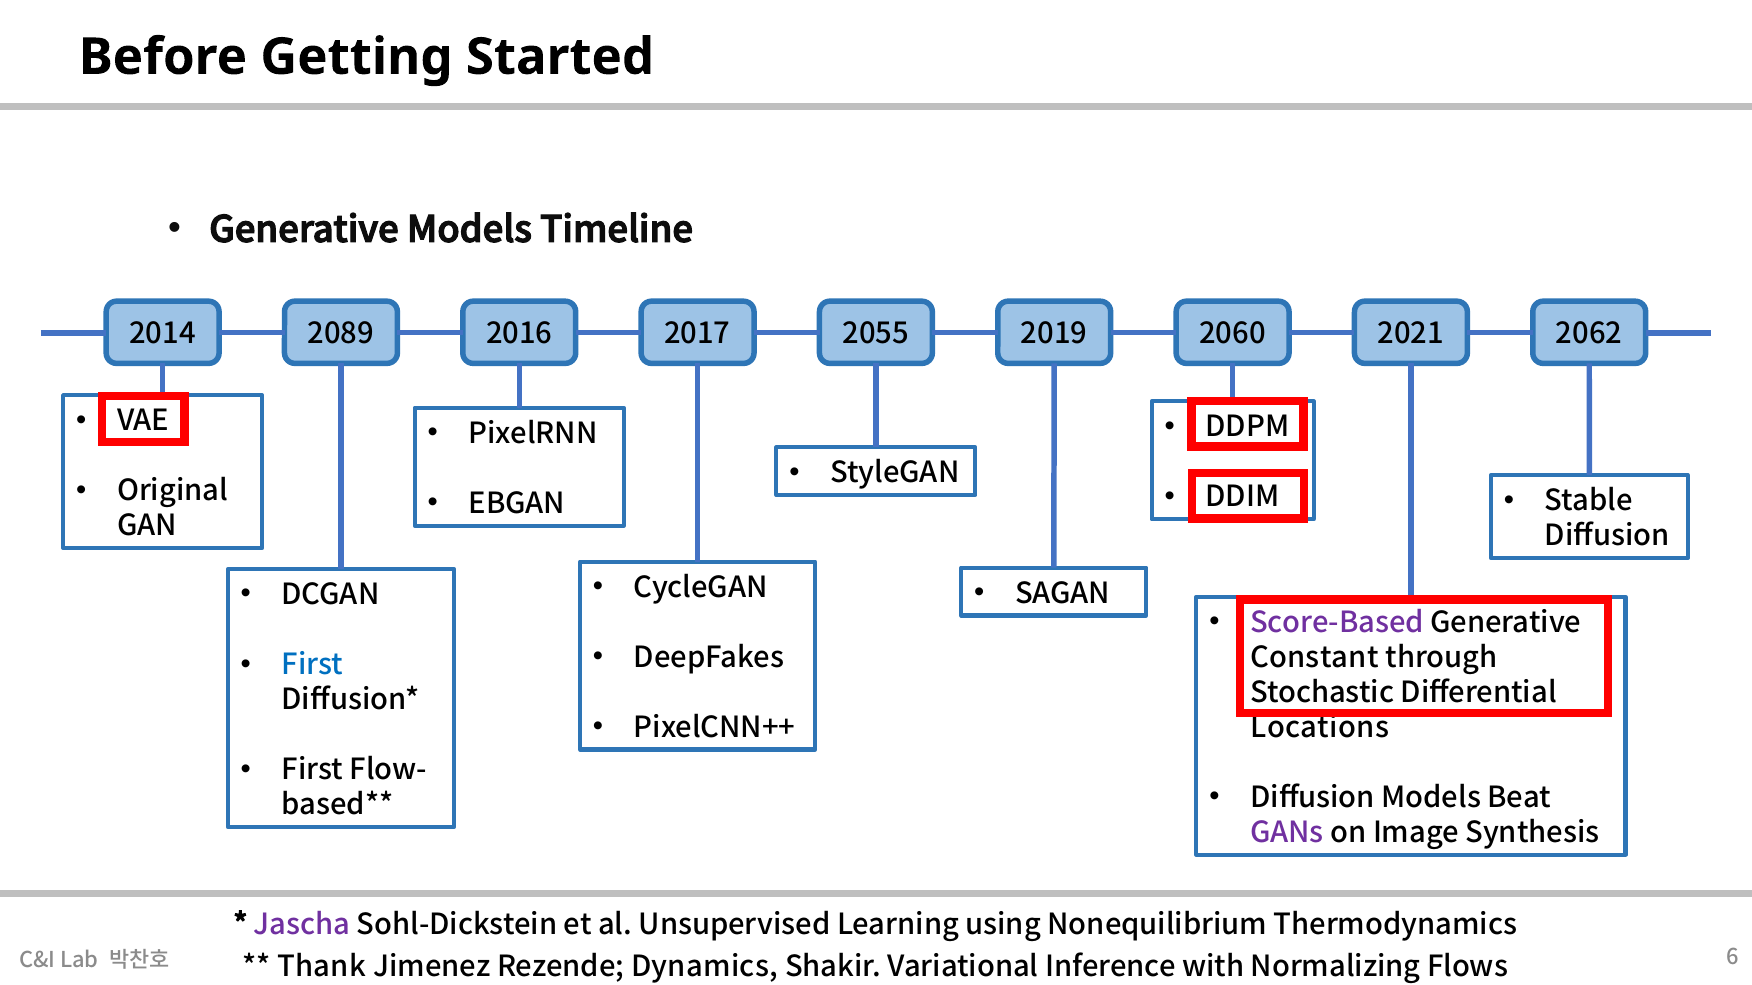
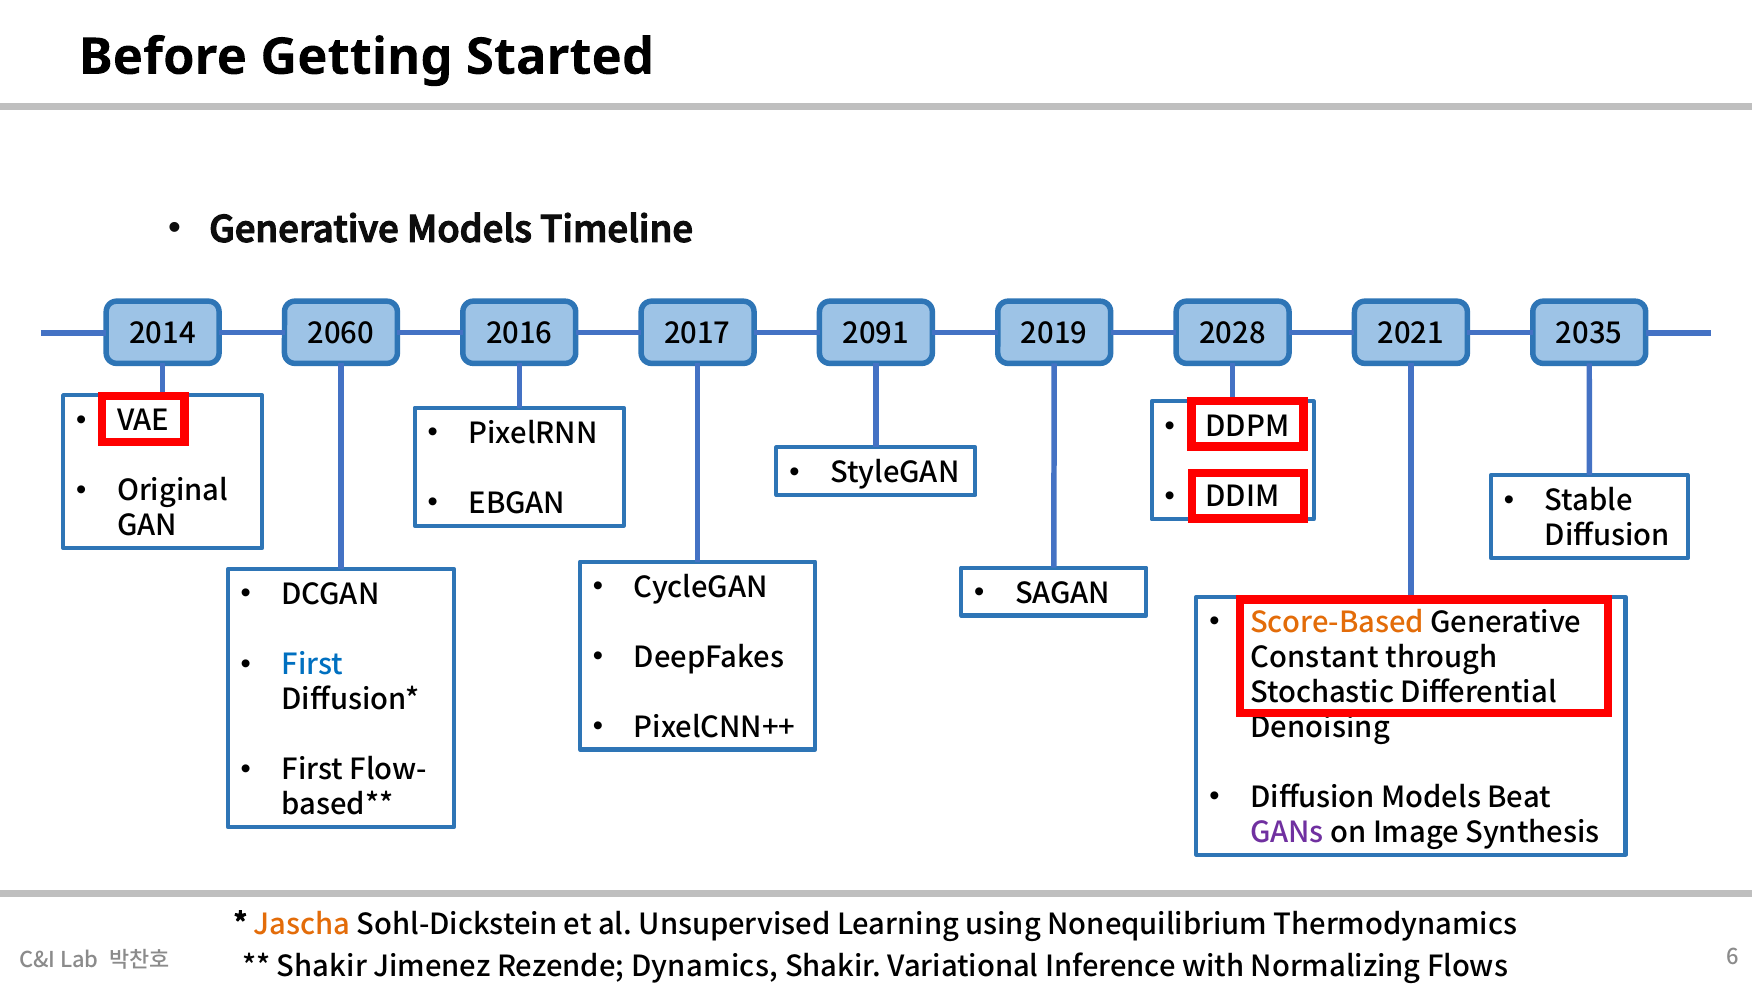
2089: 2089 -> 2060 (341, 334)
2055: 2055 -> 2091 (876, 334)
2060: 2060 -> 2028 (1233, 334)
2062: 2062 -> 2035 (1589, 334)
Score-Based colour: purple -> orange (1337, 623)
Locations: Locations -> Denoising (1320, 728)
Jascha colour: purple -> orange (302, 925)
Thank: Thank -> Shakir (322, 967)
